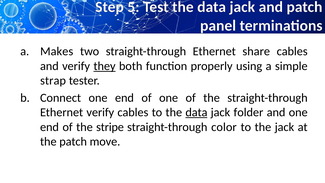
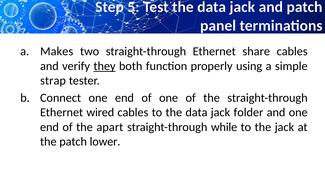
Ethernet verify: verify -> wired (100, 112)
data underline: present -> none (196, 112)
stripe: stripe -> apart (110, 127)
color: color -> while (224, 127)
move: move -> lower (105, 142)
